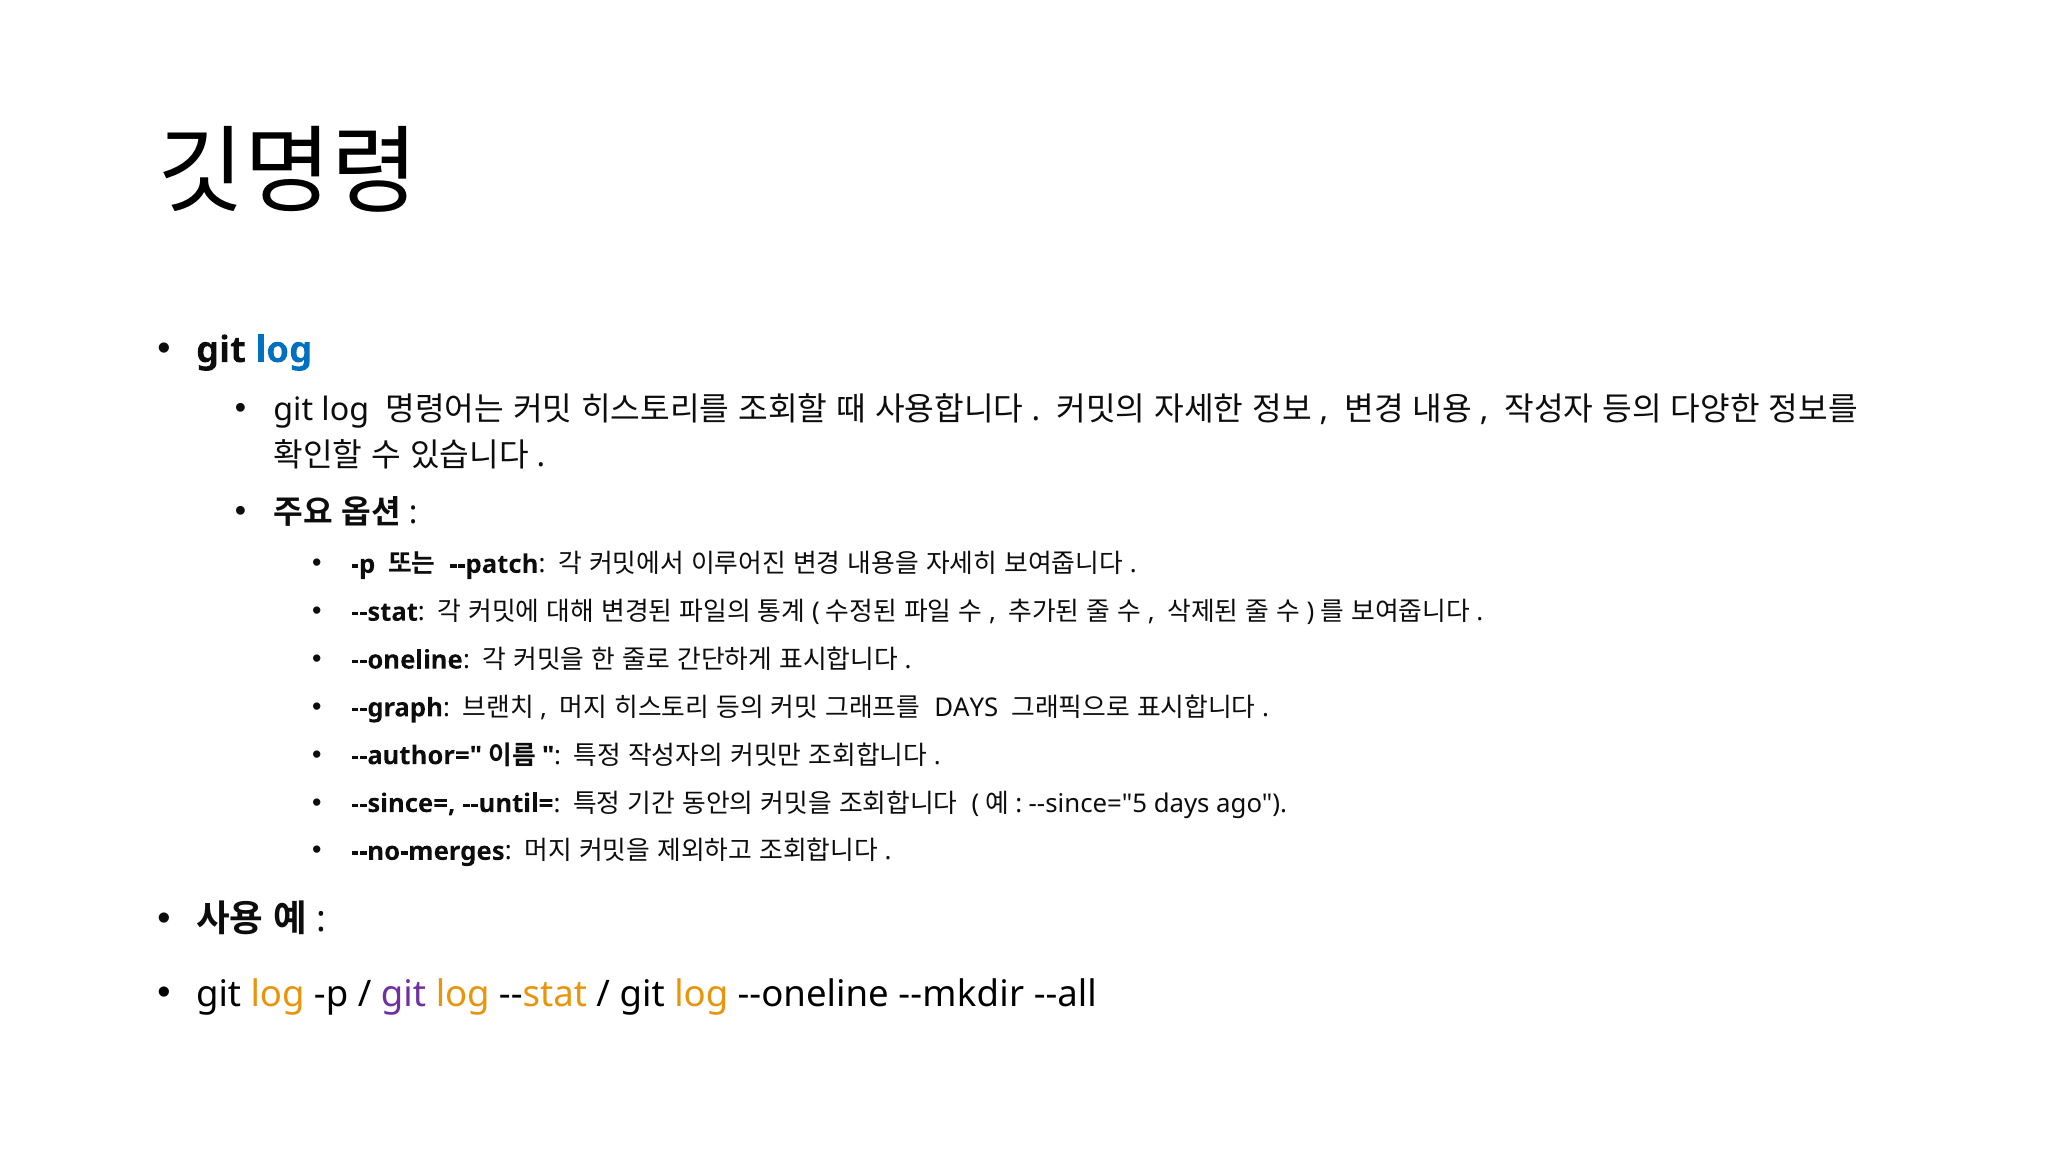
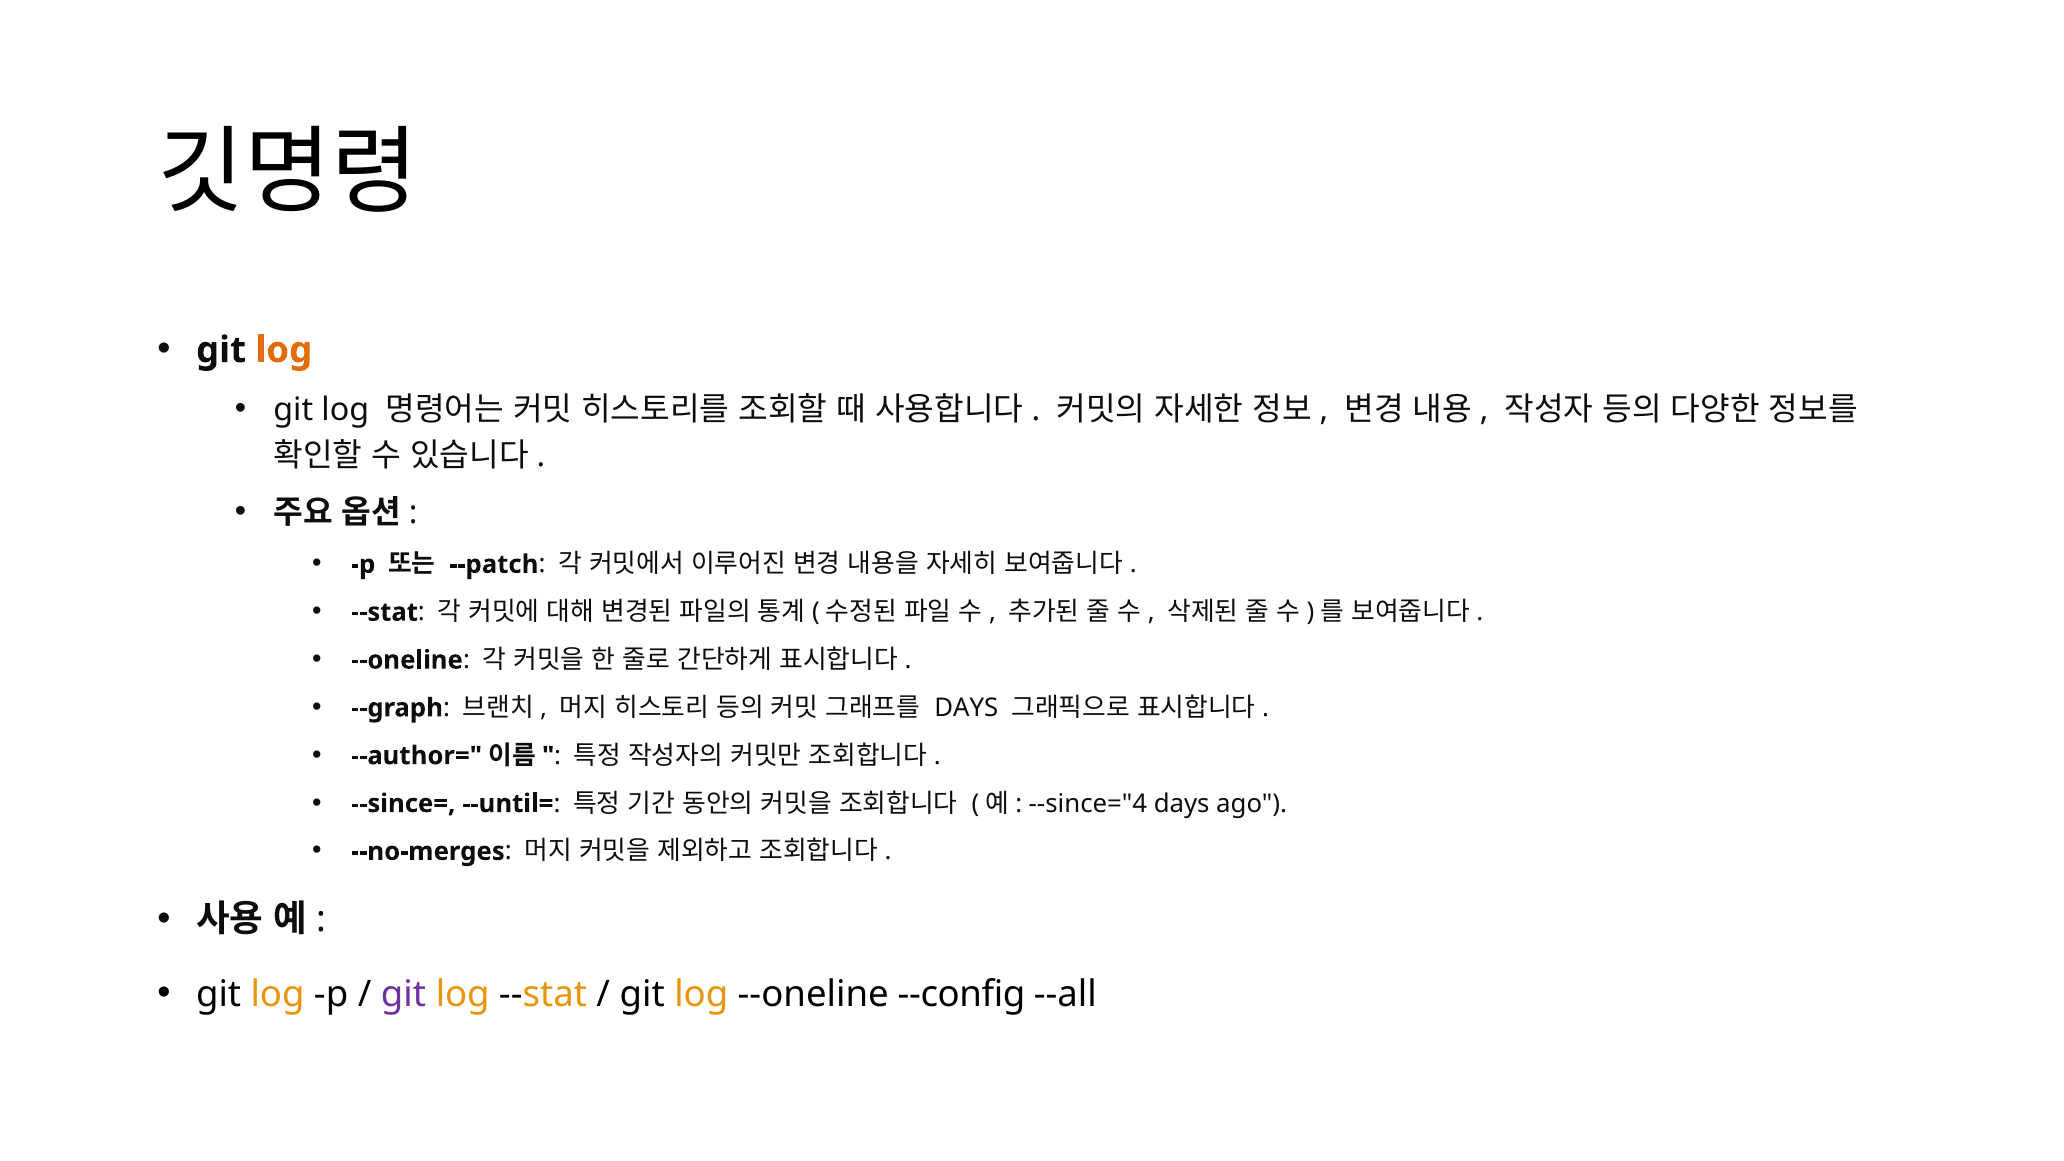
log colour: blue -> orange (284, 350)
--since="5: --since="5 -> --since="4 (1088, 804)
--mkdir: --mkdir -> --config (962, 994)
